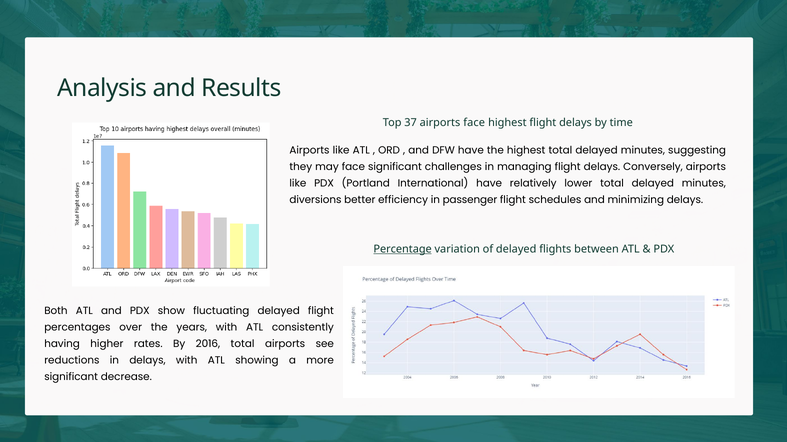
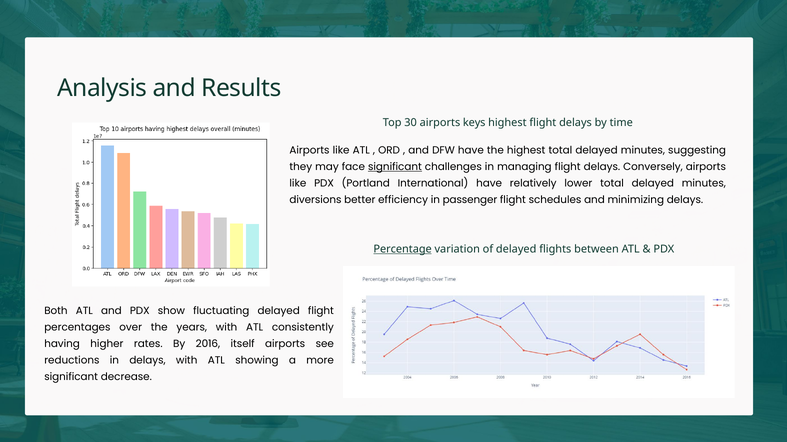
37: 37 -> 30 (411, 123)
airports face: face -> keys (474, 123)
significant underline: none -> present (395, 167)
2016 total: total -> itself (243, 344)
